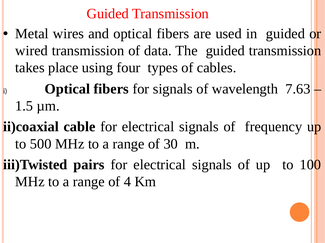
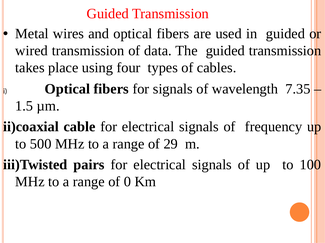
7.63: 7.63 -> 7.35 (298, 89)
30: 30 -> 29 (171, 144)
4: 4 -> 0 (127, 182)
